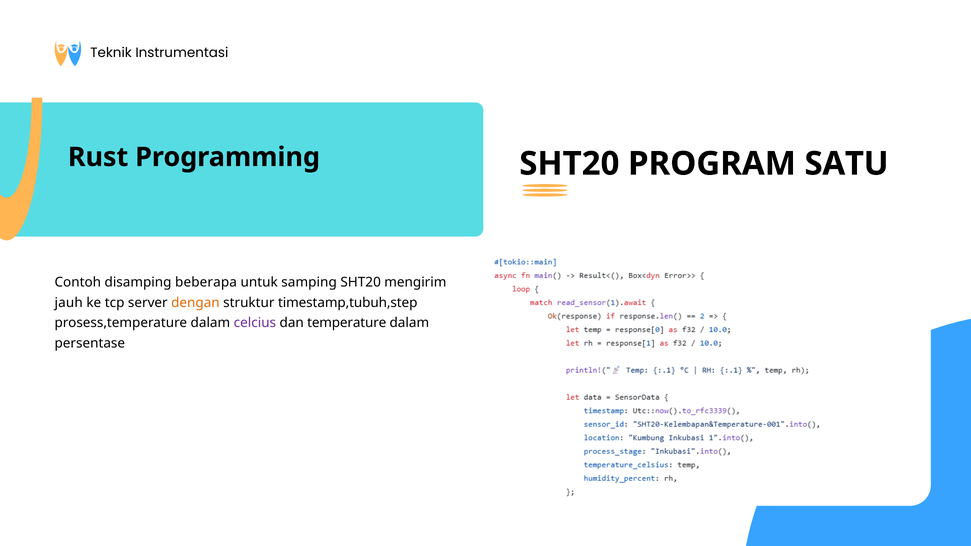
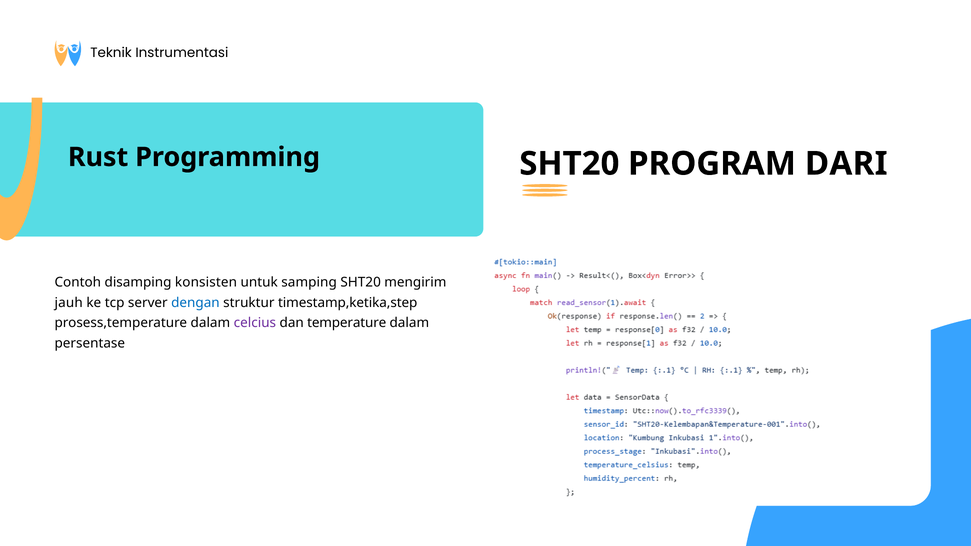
SATU: SATU -> DARI (846, 164)
beberapa: beberapa -> konsisten (206, 283)
dengan colour: orange -> blue (195, 303)
timestamp,tubuh,step: timestamp,tubuh,step -> timestamp,ketika,step (348, 303)
